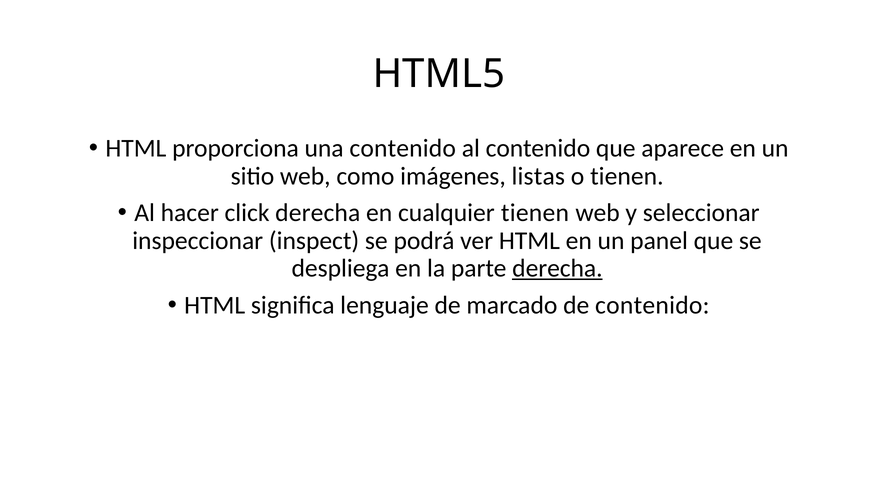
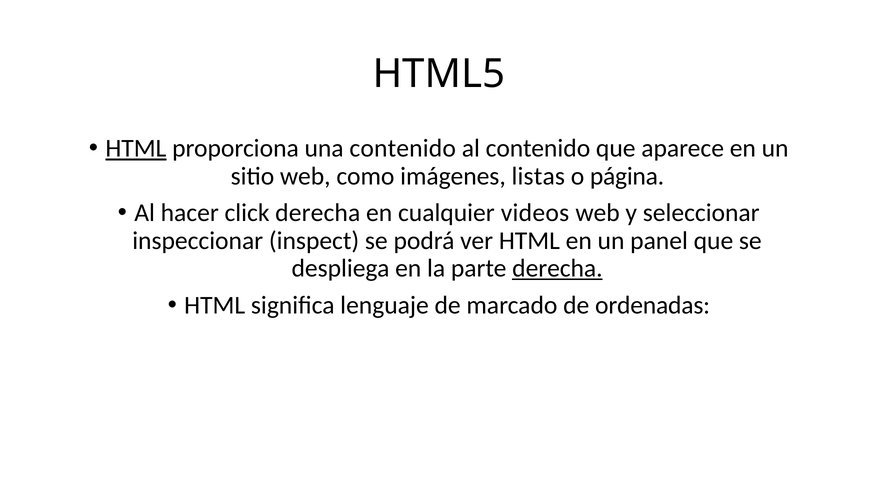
HTML underline: none -> present (136, 148)
o tienen: tienen -> página (627, 176)
cualquier tienen: tienen -> videos (535, 213)
de contenido: contenido -> ordenadas (653, 305)
